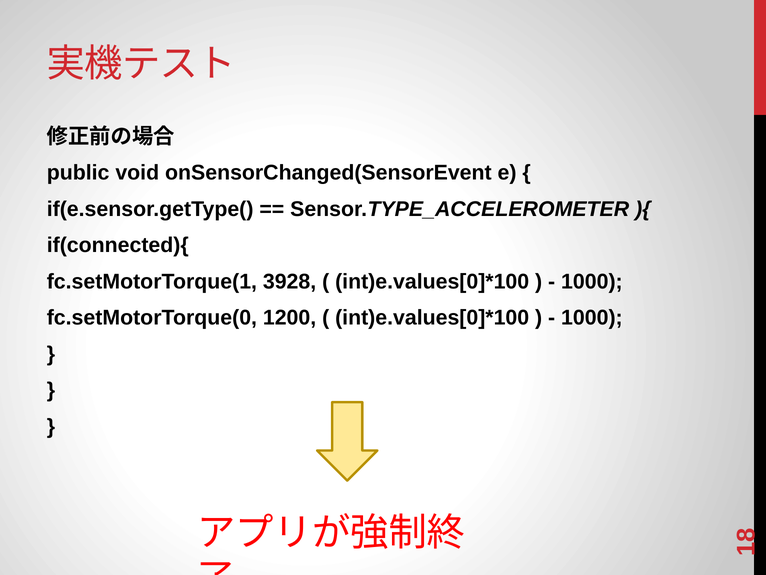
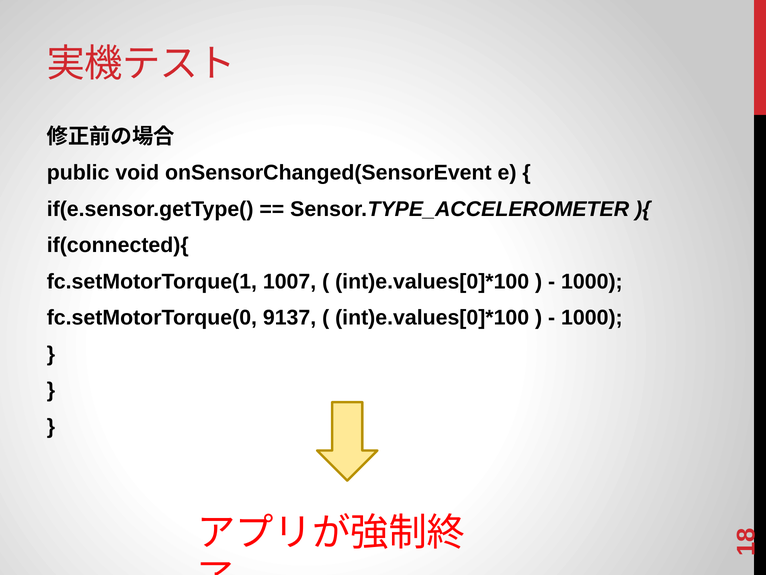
3928: 3928 -> 1007 (290, 281)
1200: 1200 -> 9137 (290, 318)
